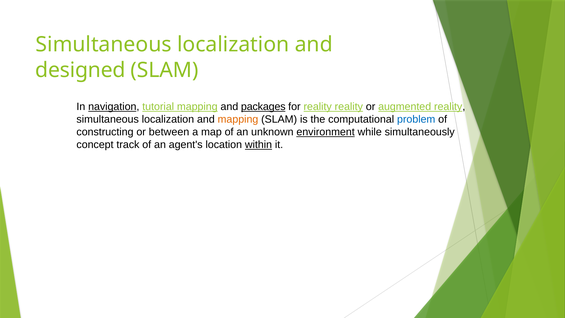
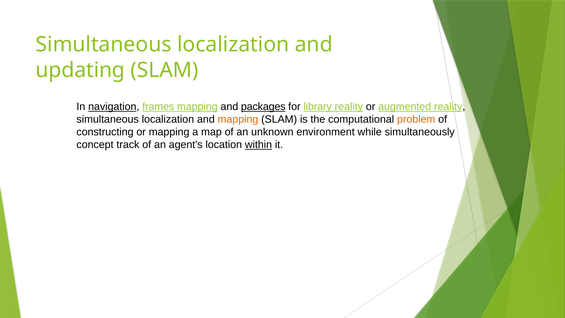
designed: designed -> updating (80, 70)
tutorial: tutorial -> frames (158, 107)
for reality: reality -> library (318, 107)
problem colour: blue -> orange (416, 119)
or between: between -> mapping (169, 132)
environment underline: present -> none (326, 132)
